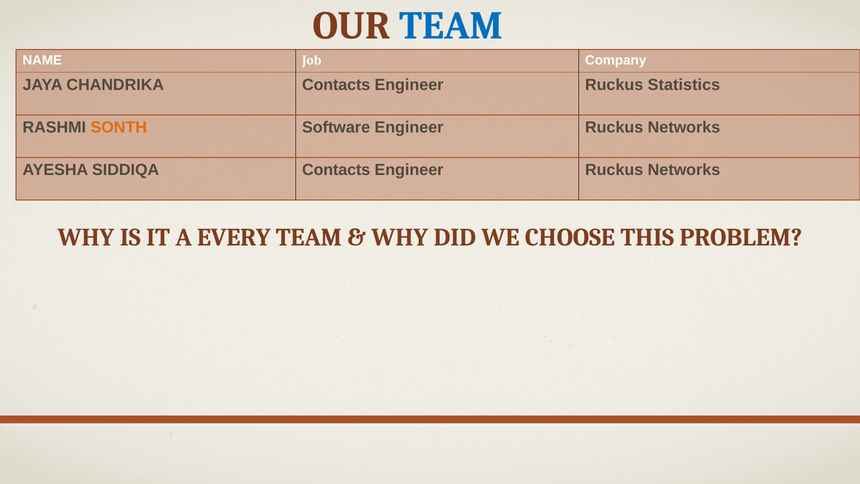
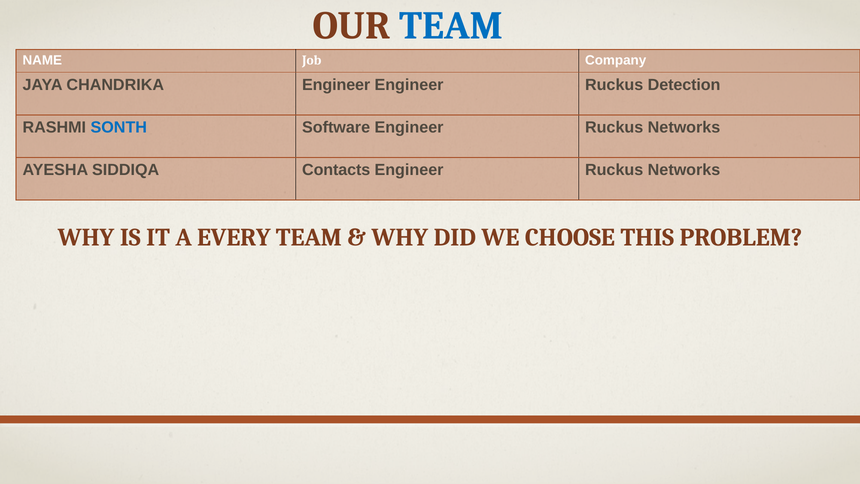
CHANDRIKA Contacts: Contacts -> Engineer (336, 85)
Statistics: Statistics -> Detection (684, 85)
SONTH colour: orange -> blue (119, 127)
